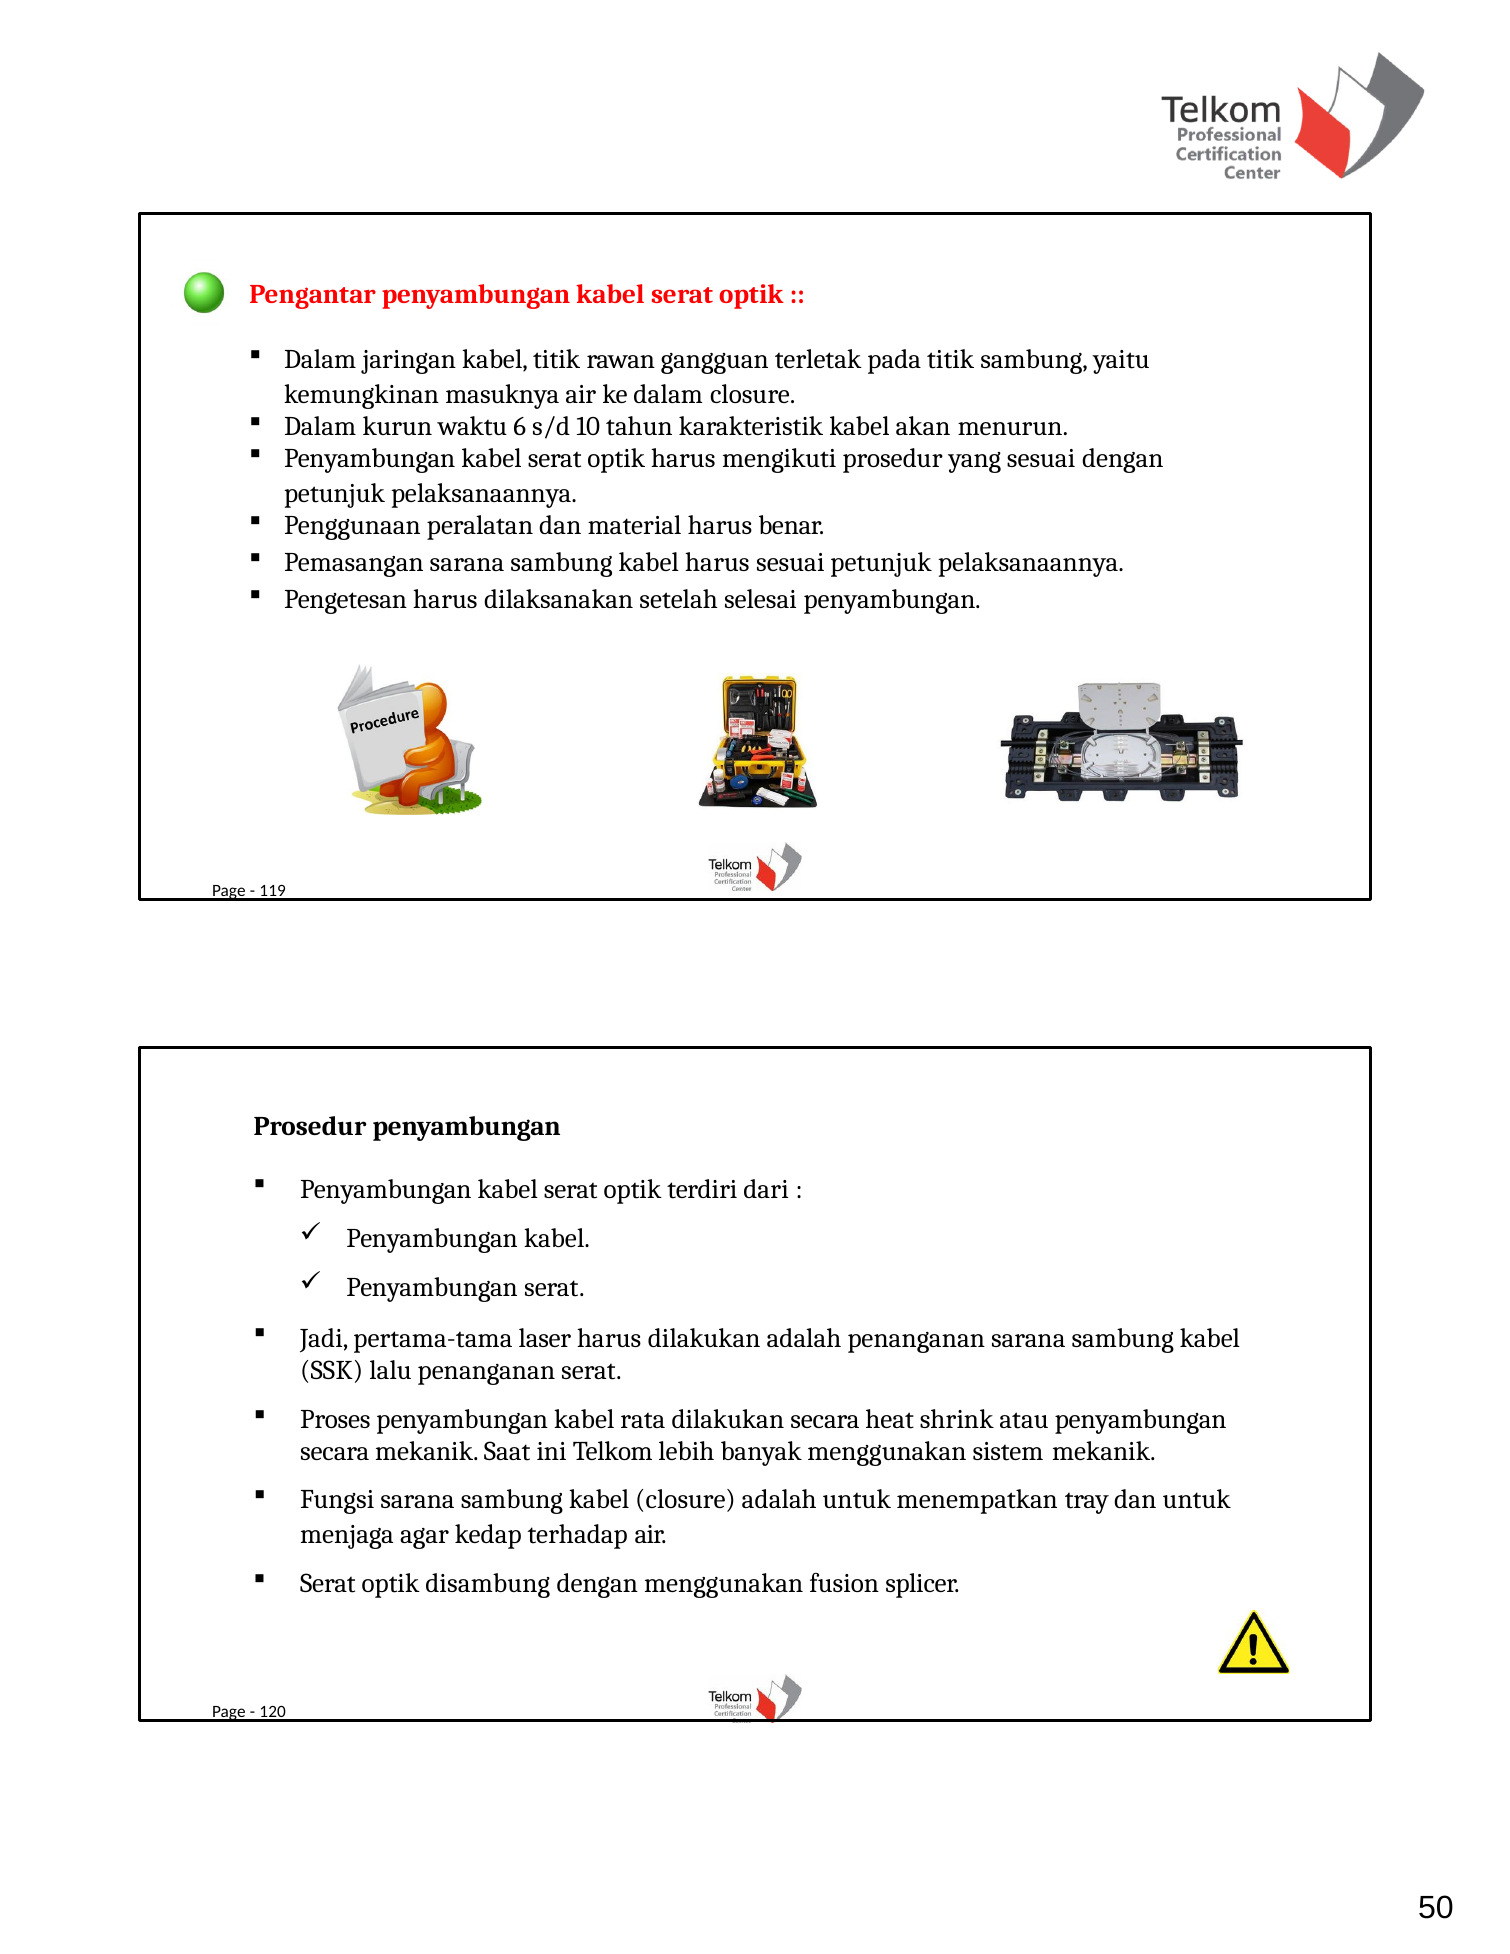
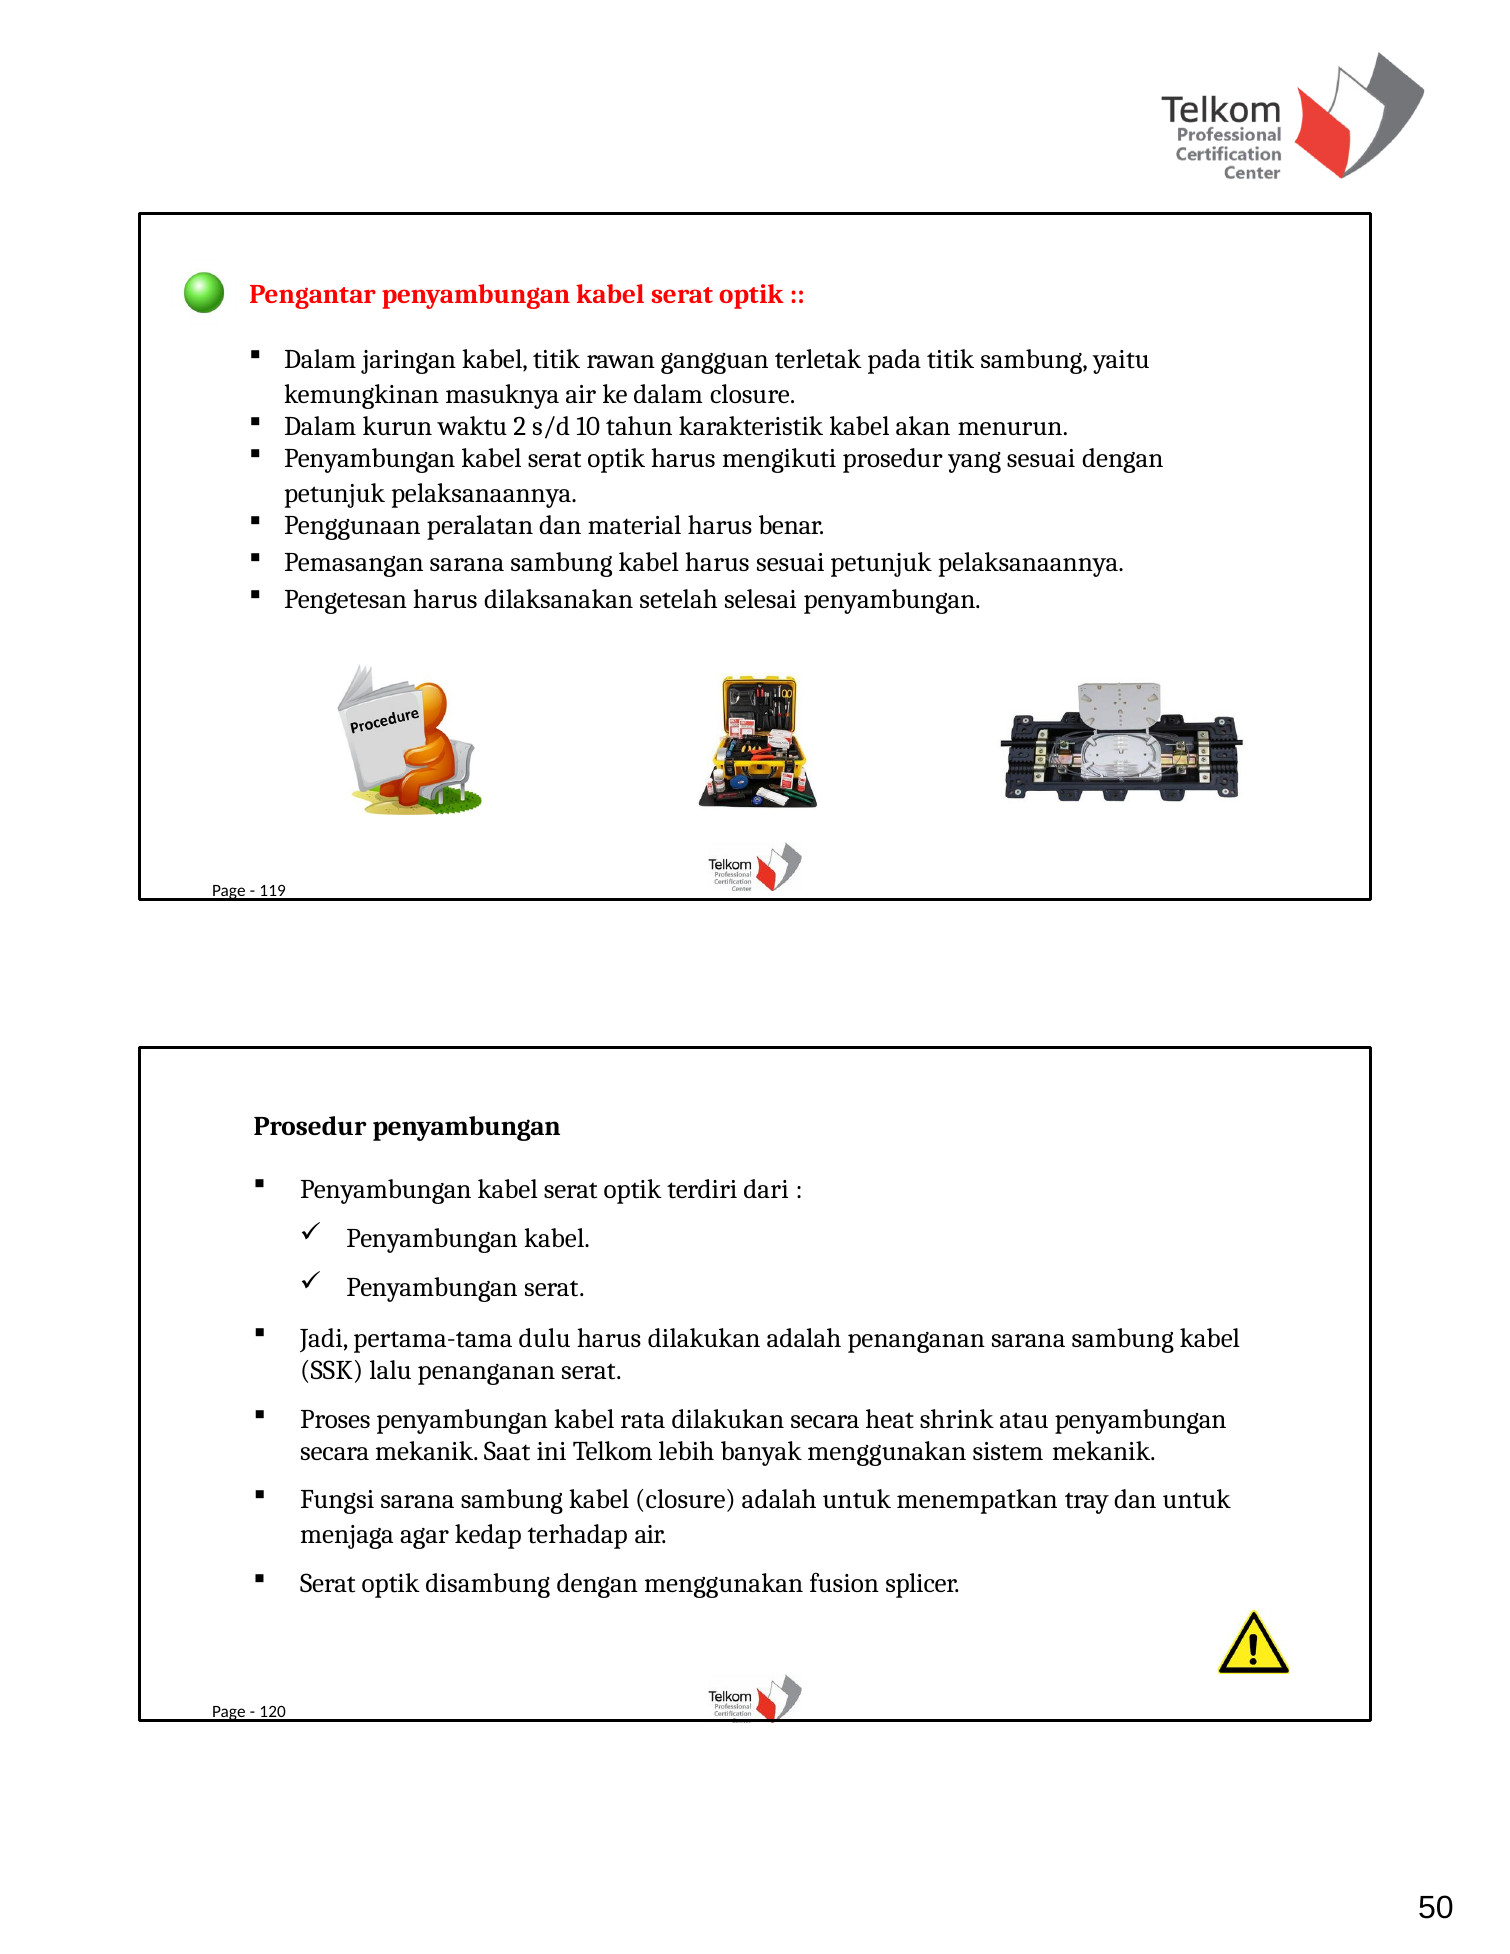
6: 6 -> 2 (520, 426)
laser: laser -> dulu (545, 1338)
